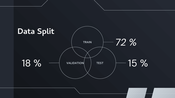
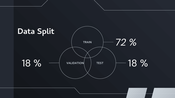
15: 15 -> 18 (133, 64)
